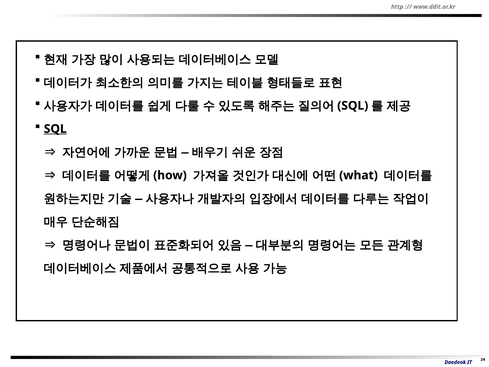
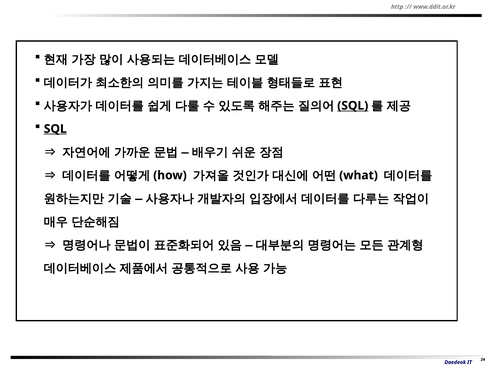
SQL underline: none -> present (353, 106)
